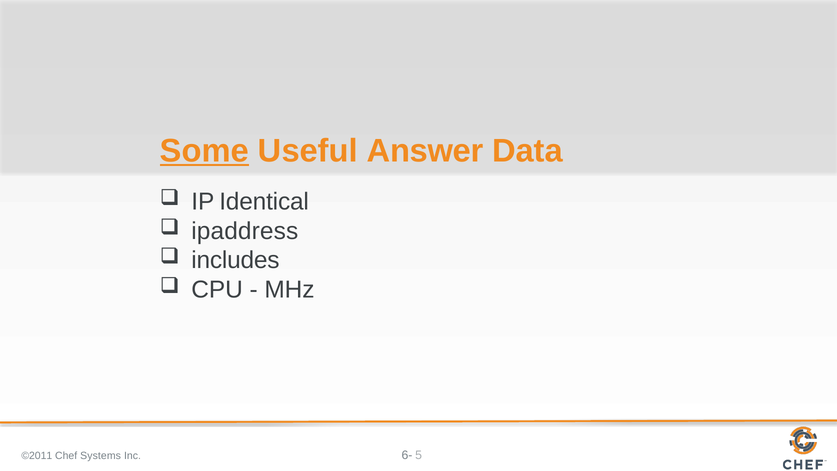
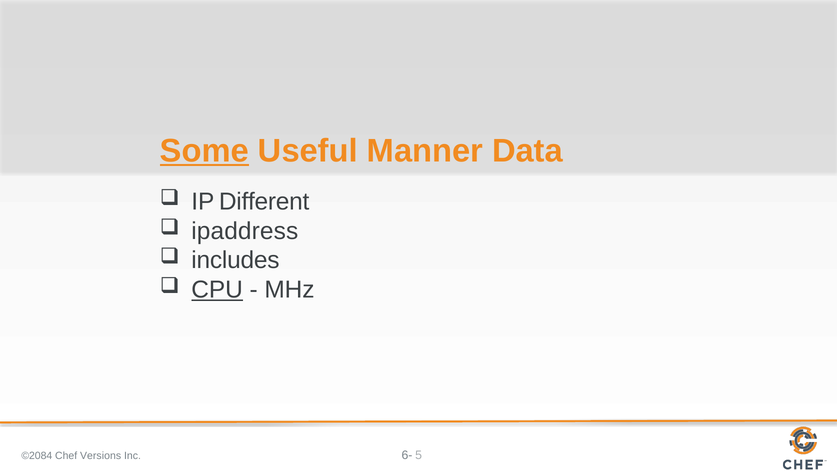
Answer: Answer -> Manner (425, 151)
Identical: Identical -> Different (264, 202)
CPU underline: none -> present (217, 290)
©2011: ©2011 -> ©2084 (37, 456)
Systems: Systems -> Versions (101, 456)
